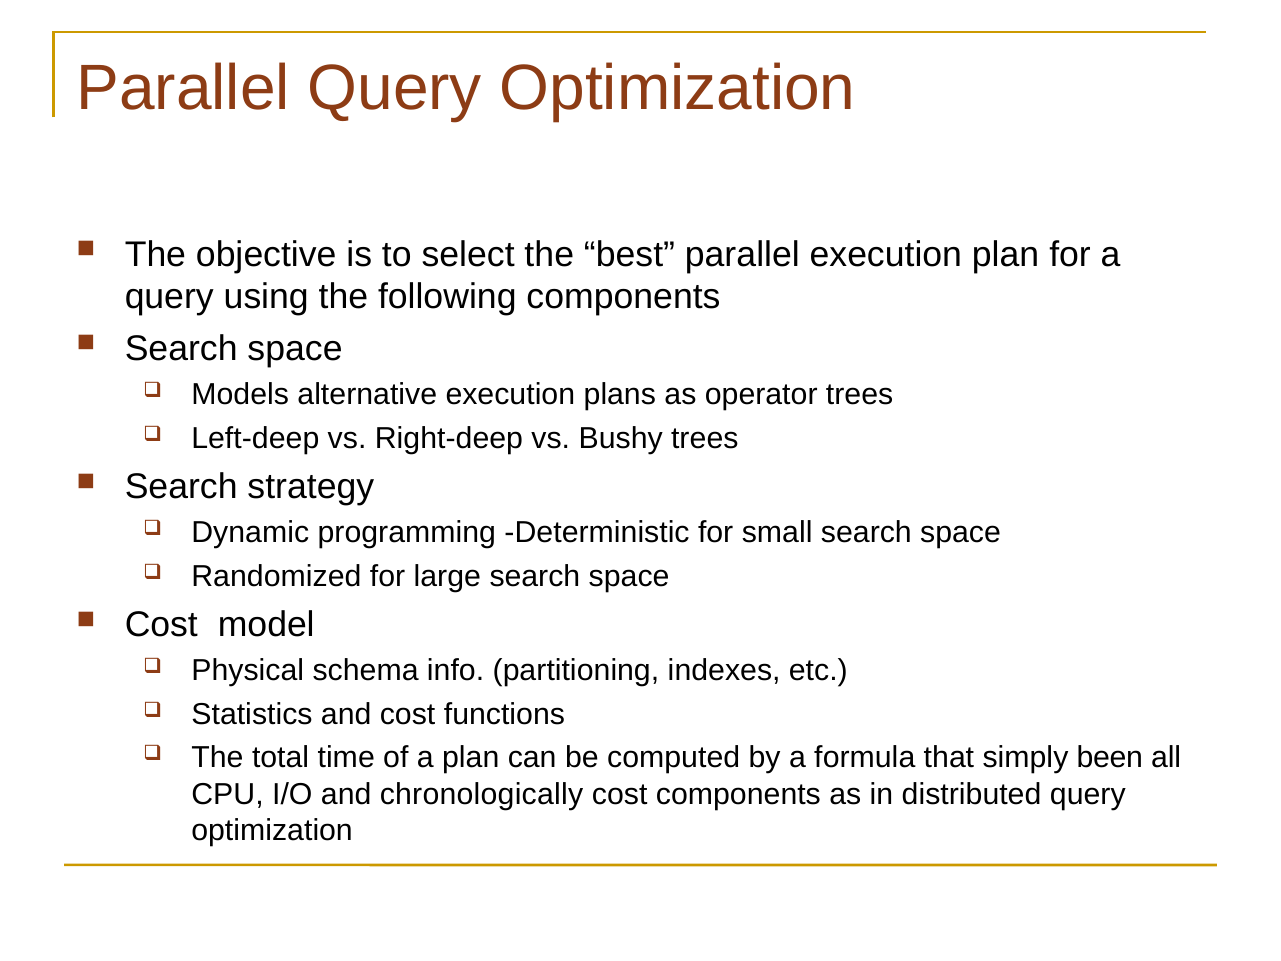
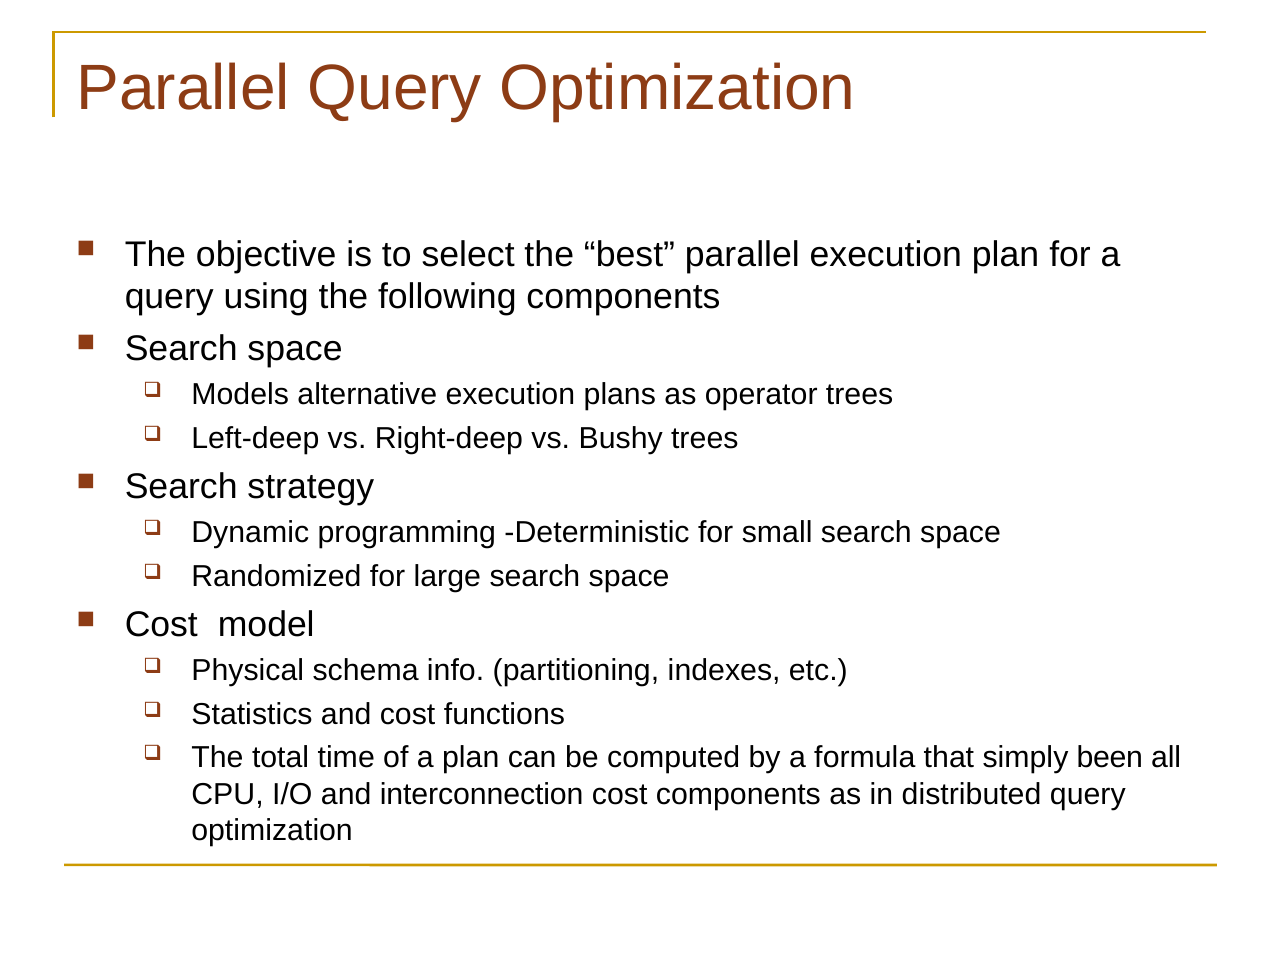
chronologically: chronologically -> interconnection (482, 794)
